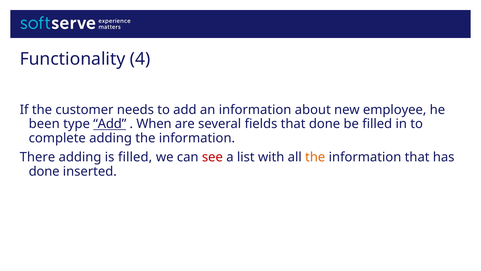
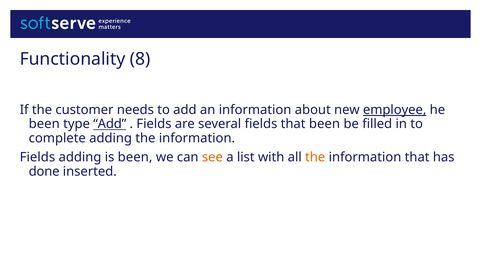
4: 4 -> 8 (140, 59)
employee underline: none -> present (395, 110)
When: When -> Fields (154, 124)
that done: done -> been (324, 124)
There: There -> Fields (37, 157)
is filled: filled -> been (135, 157)
see colour: red -> orange (212, 157)
